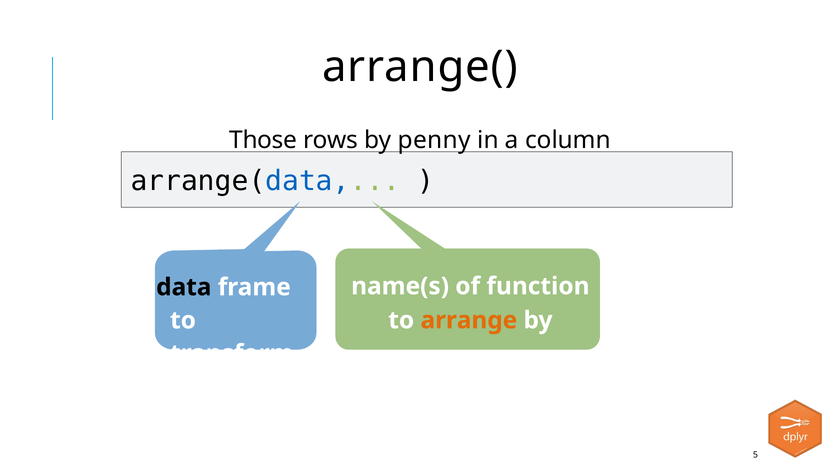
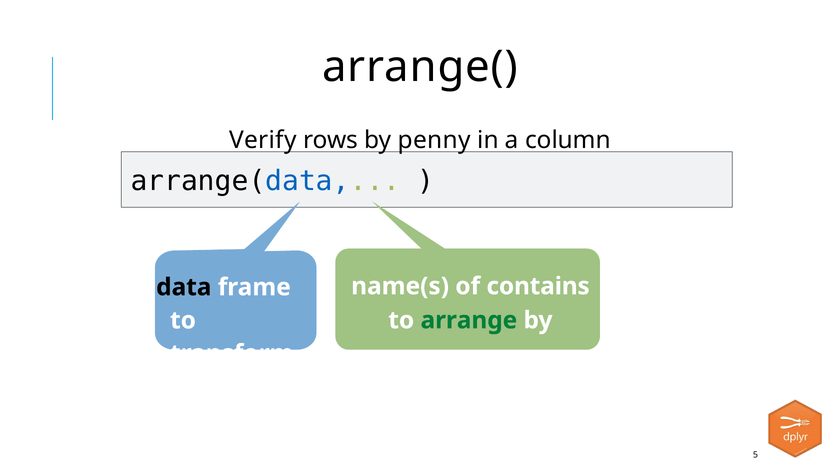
Those: Those -> Verify (263, 140)
function: function -> contains (538, 287)
arrange colour: orange -> green (469, 321)
